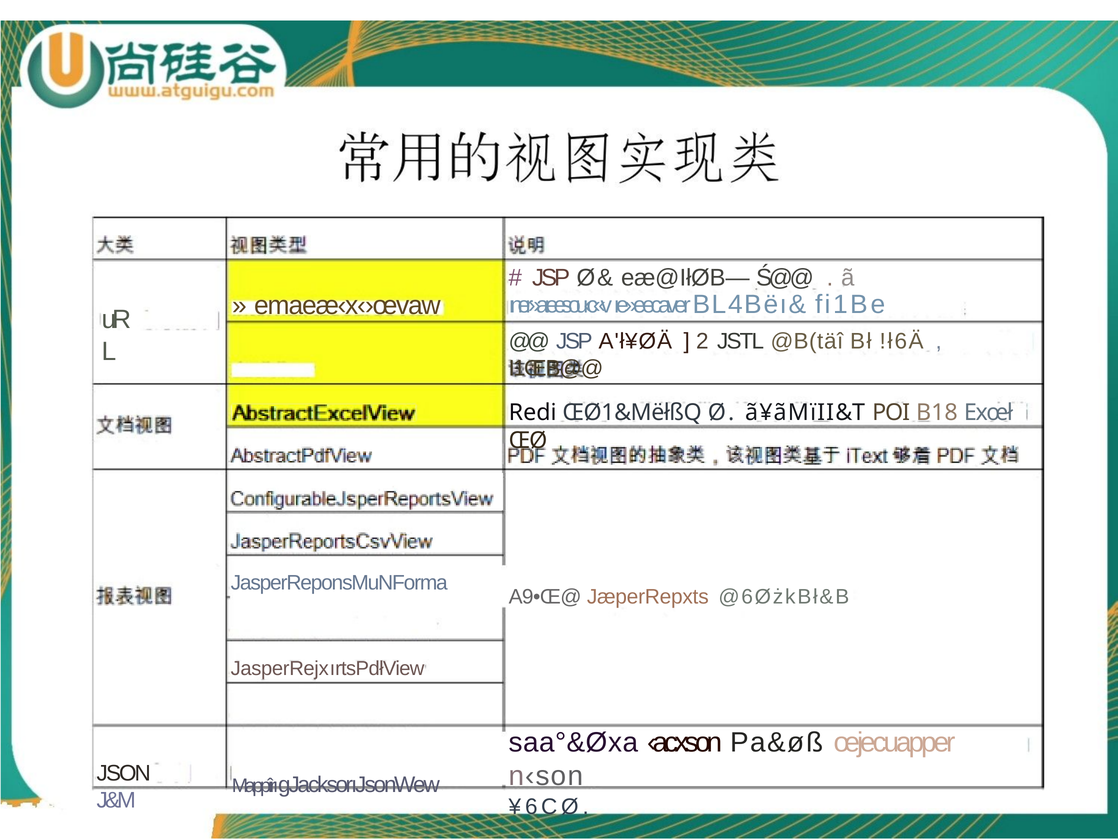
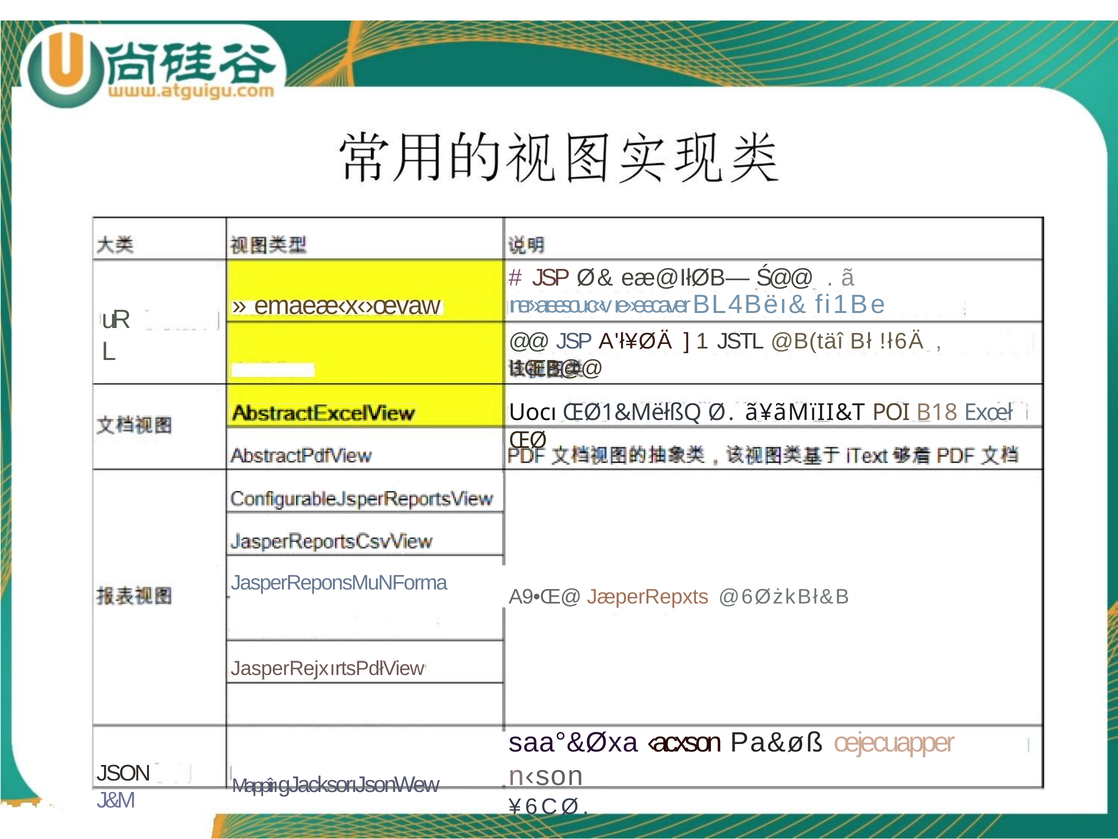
2: 2 -> 1 (702, 341)
Redi: Redi -> Uocı (533, 412)
